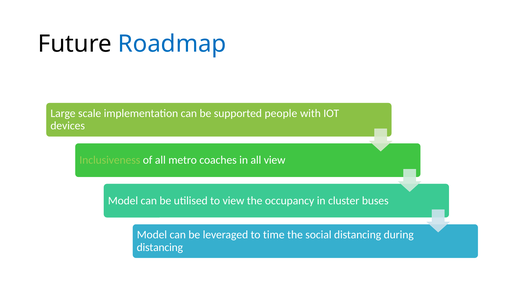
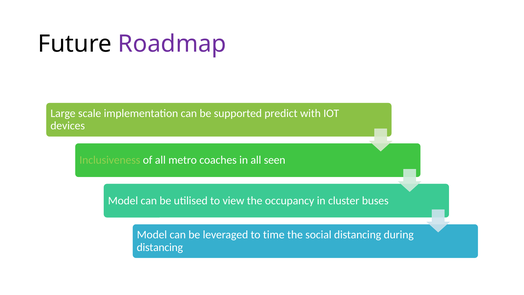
Roadmap colour: blue -> purple (172, 44)
people: people -> predict (281, 113)
all view: view -> seen (275, 160)
